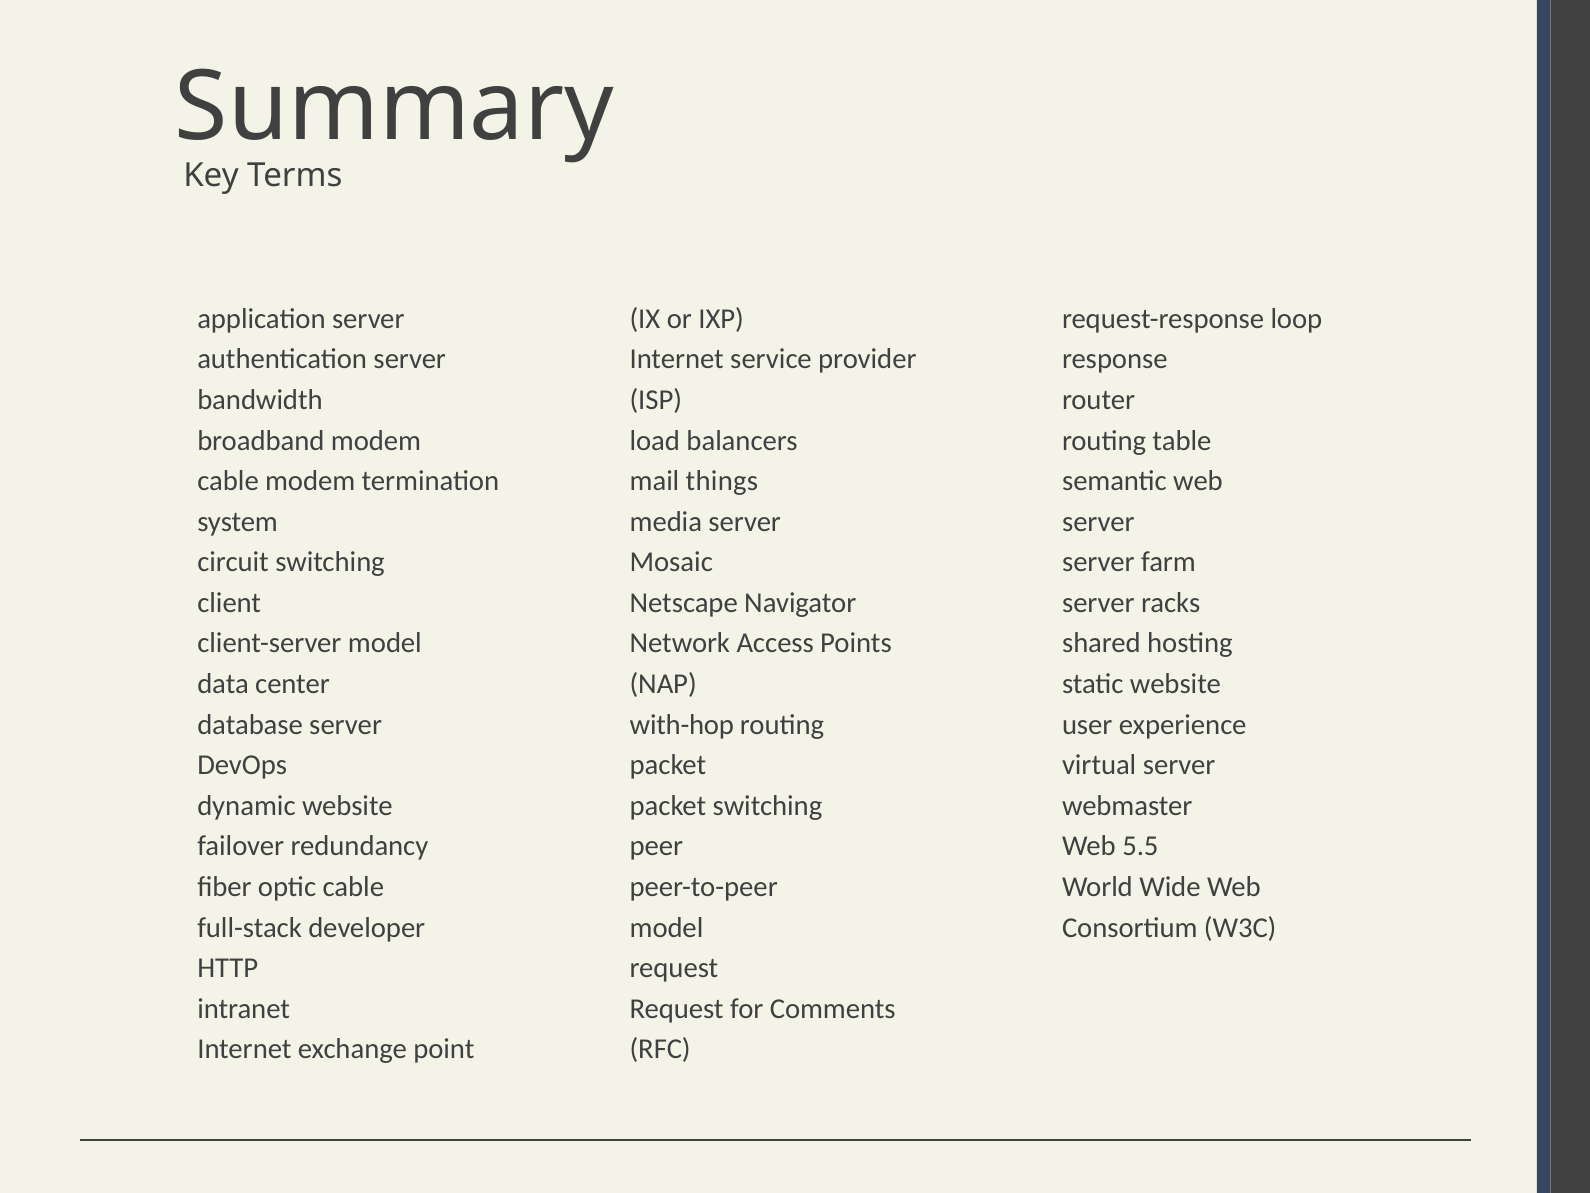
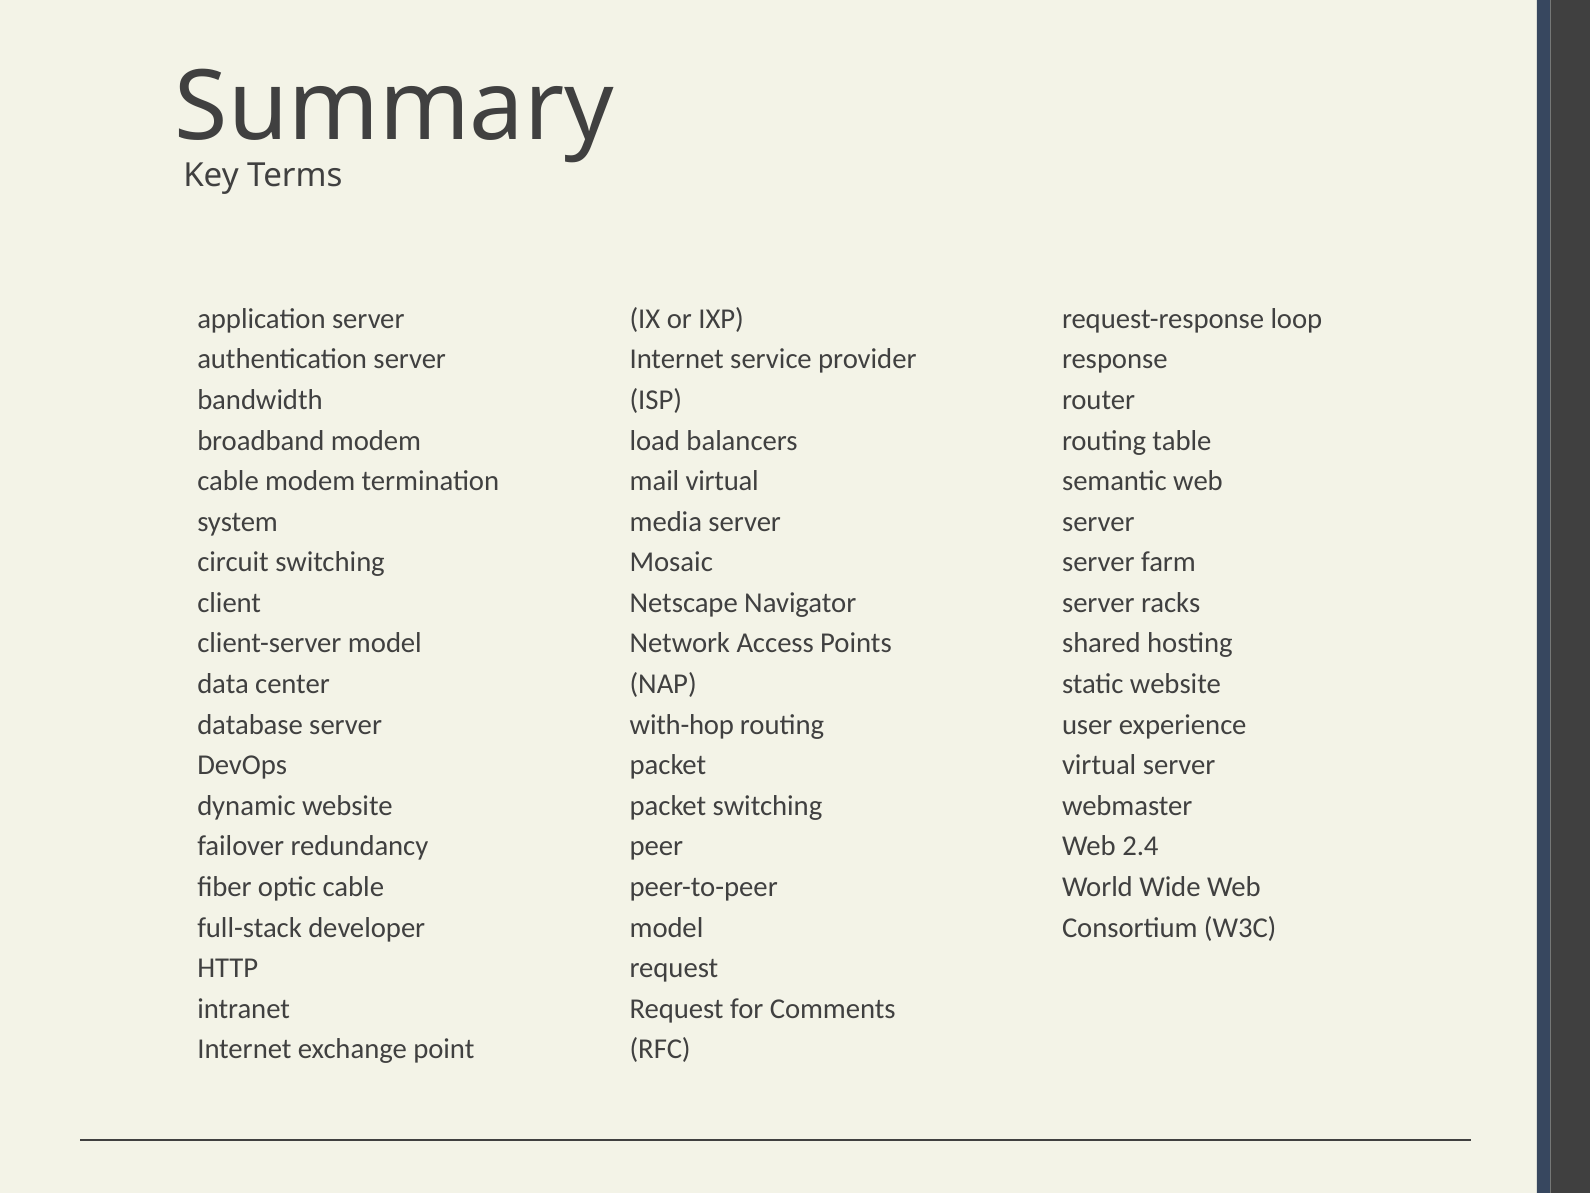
mail things: things -> virtual (722, 481)
5.5: 5.5 -> 2.4 (1140, 846)
